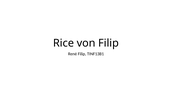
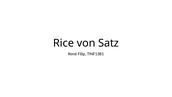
von Filip: Filip -> Satz (109, 43)
